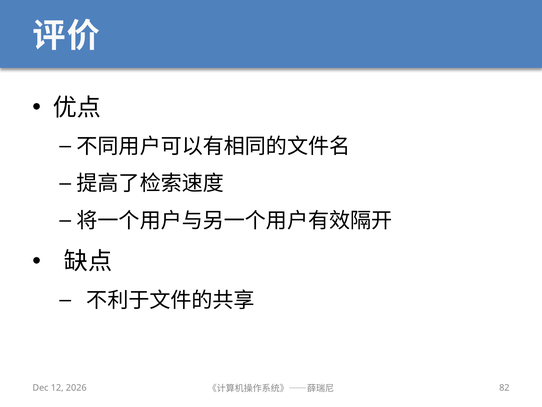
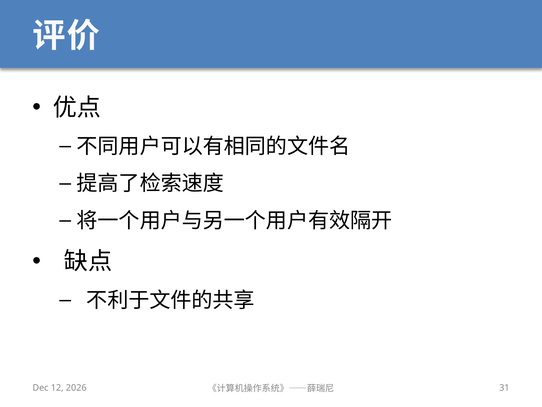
82: 82 -> 31 (504, 387)
